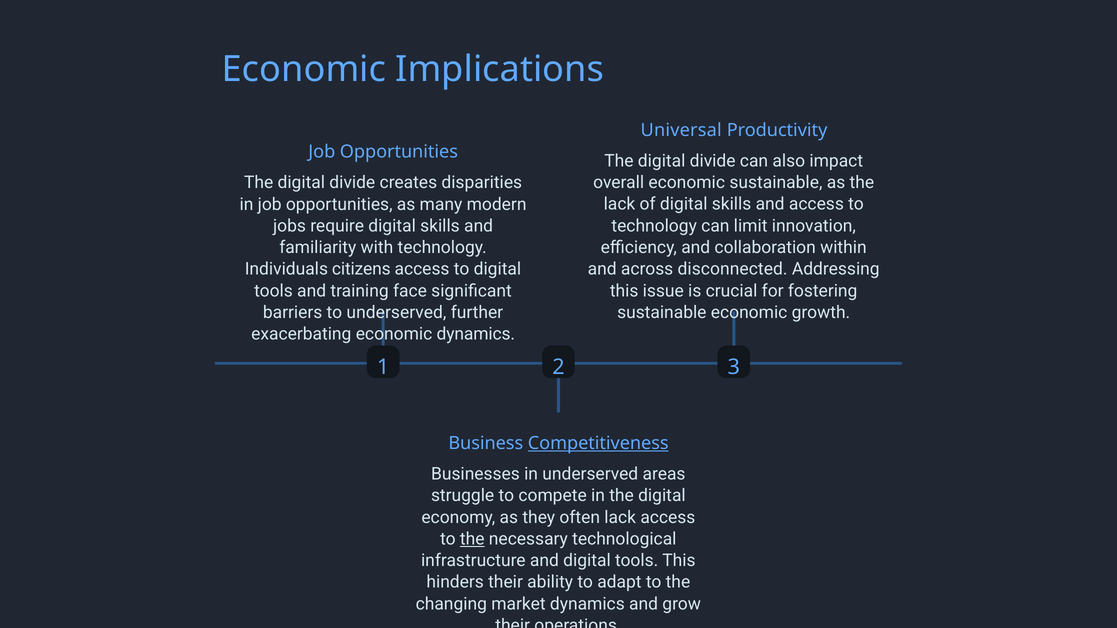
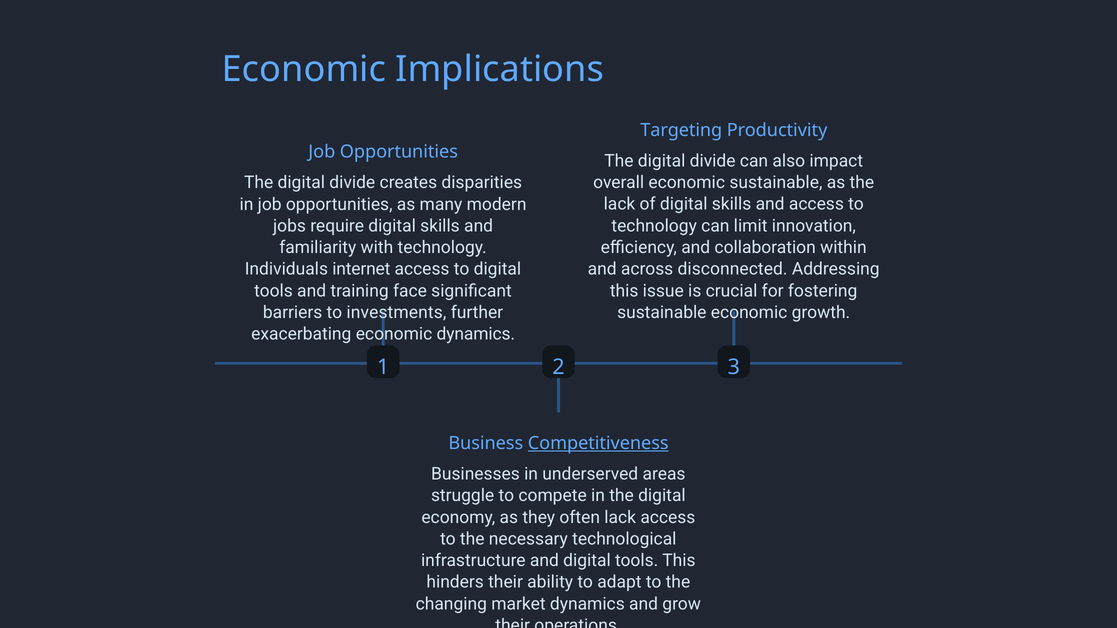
Universal: Universal -> Targeting (681, 130)
citizens: citizens -> internet (361, 269)
to underserved: underserved -> investments (396, 313)
the underline: present -> none (472, 539)
